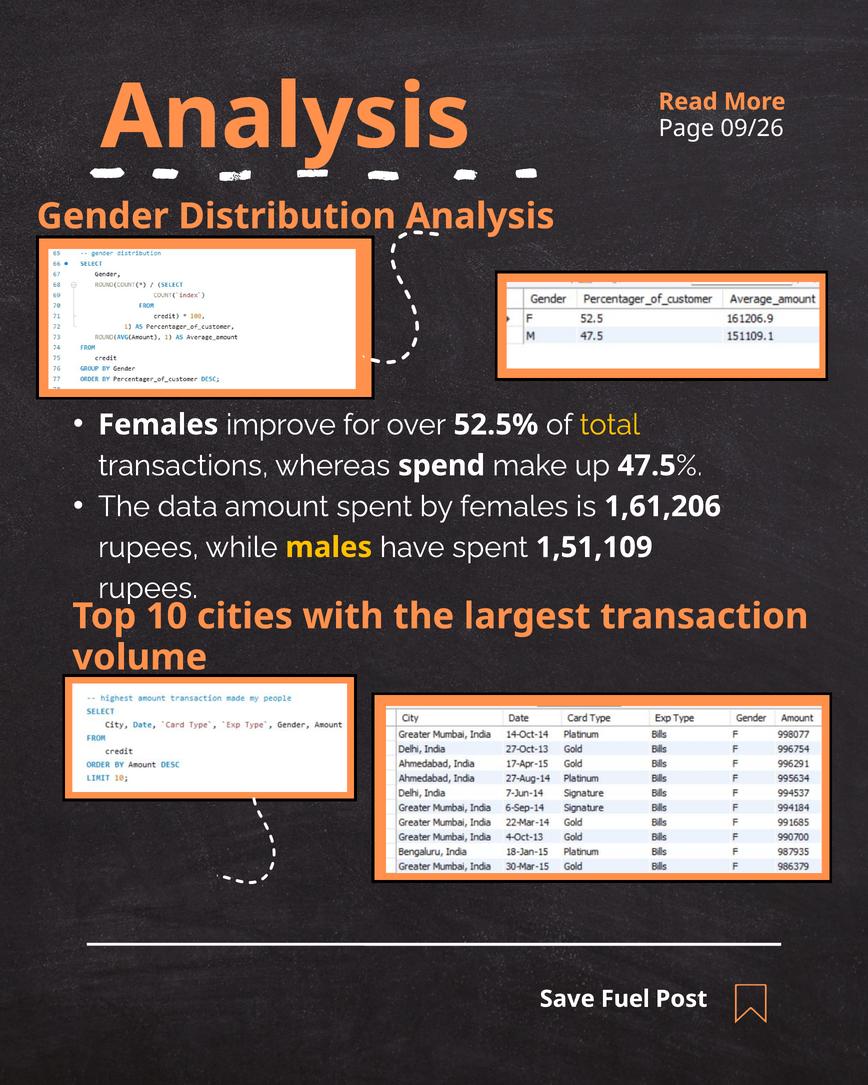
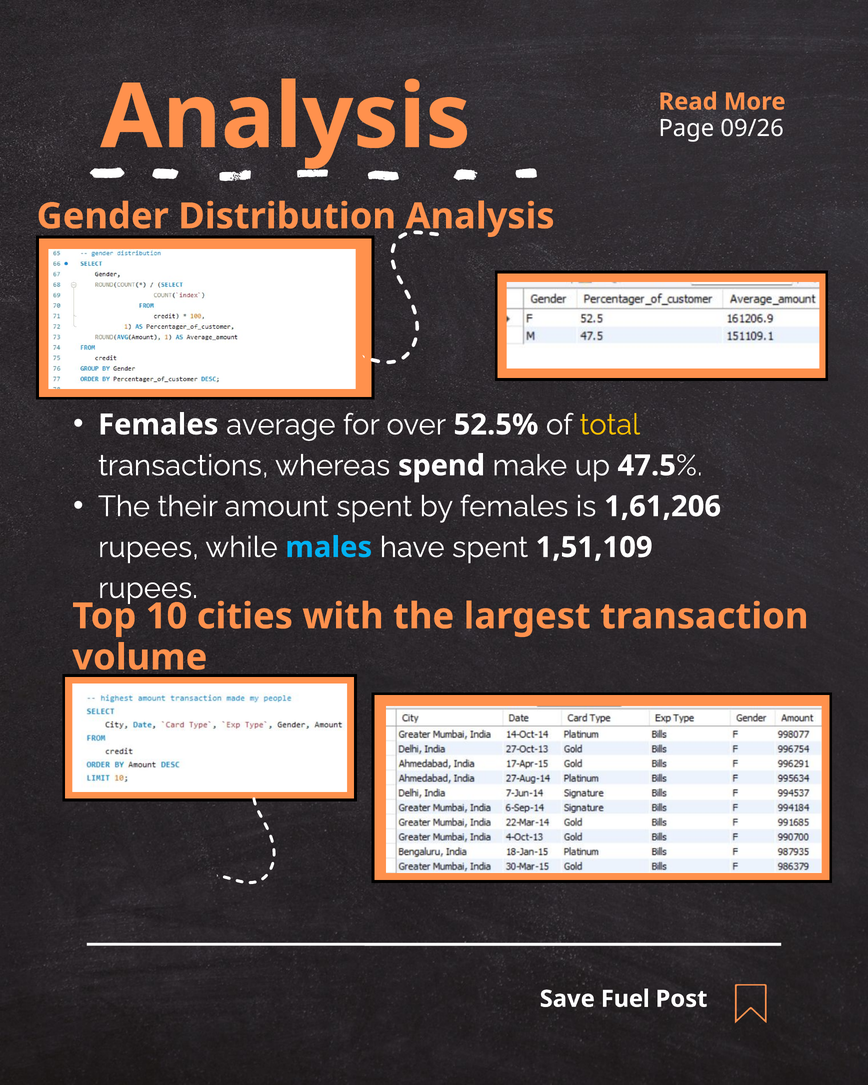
improve: improve -> average (281, 425)
data: data -> their (188, 507)
males colour: yellow -> light blue (329, 547)
